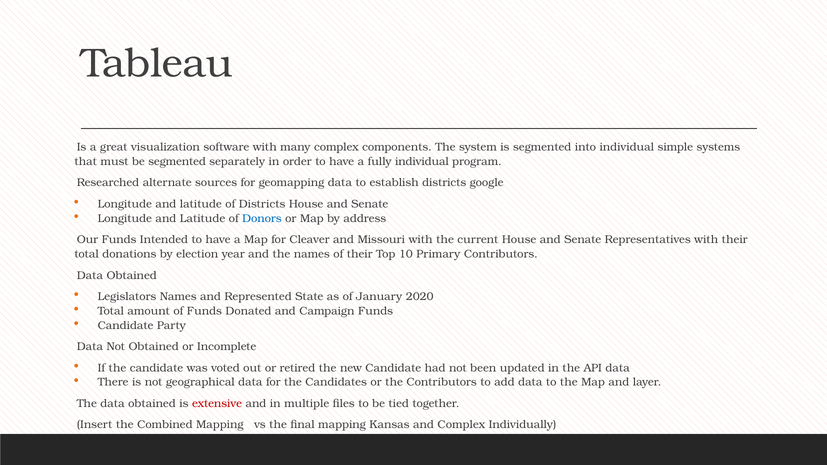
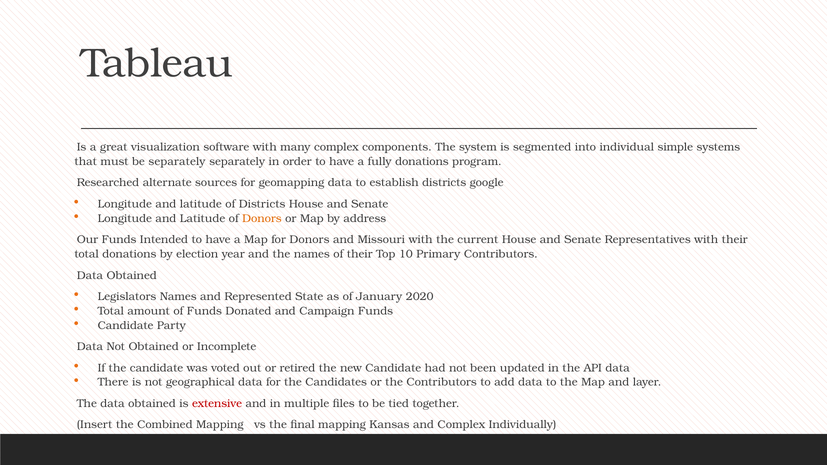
be segmented: segmented -> separately (177, 162)
fully individual: individual -> donations (422, 162)
Donors colour: blue -> orange (262, 219)
for Cleaver: Cleaver -> Donors (309, 240)
